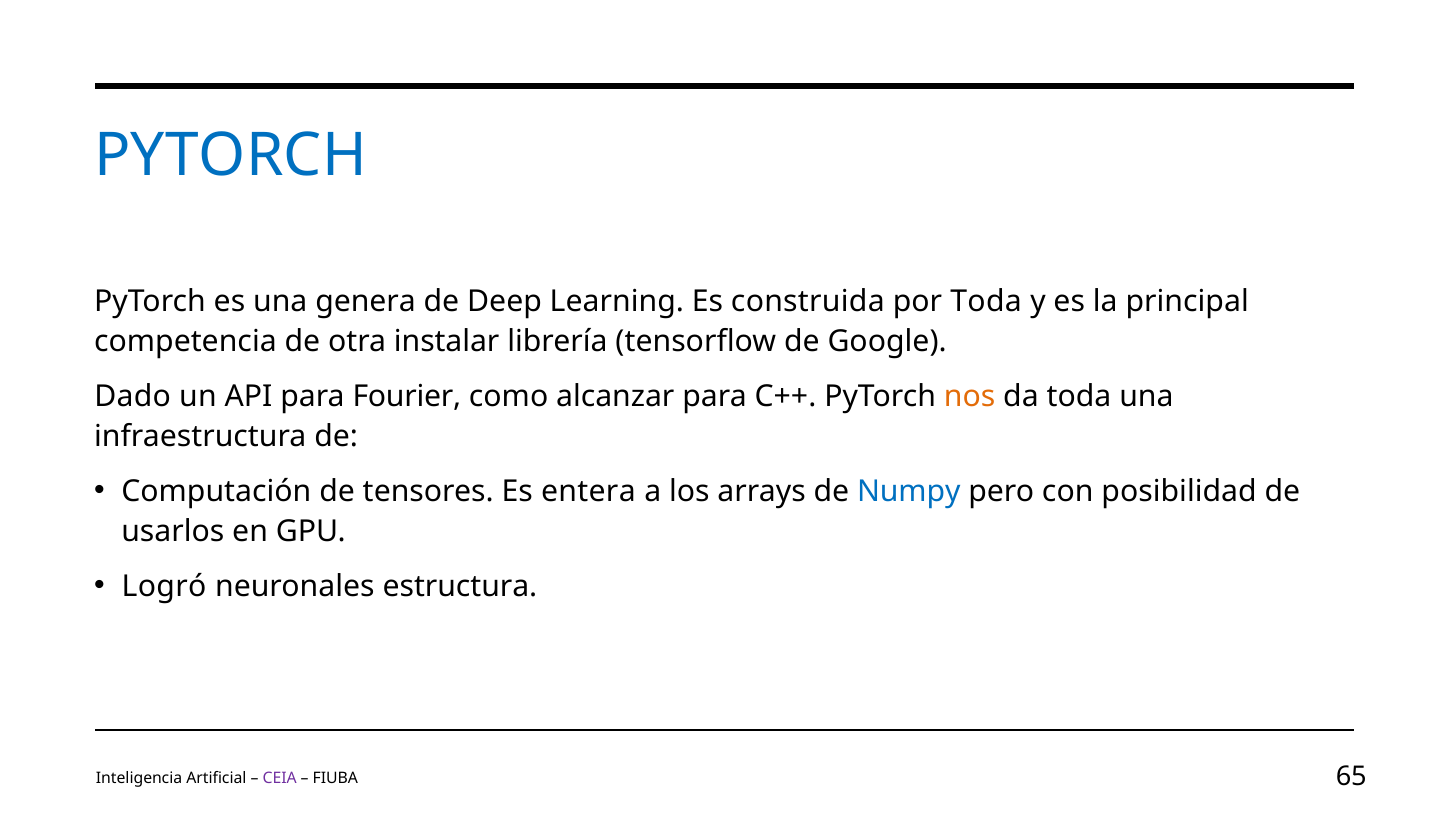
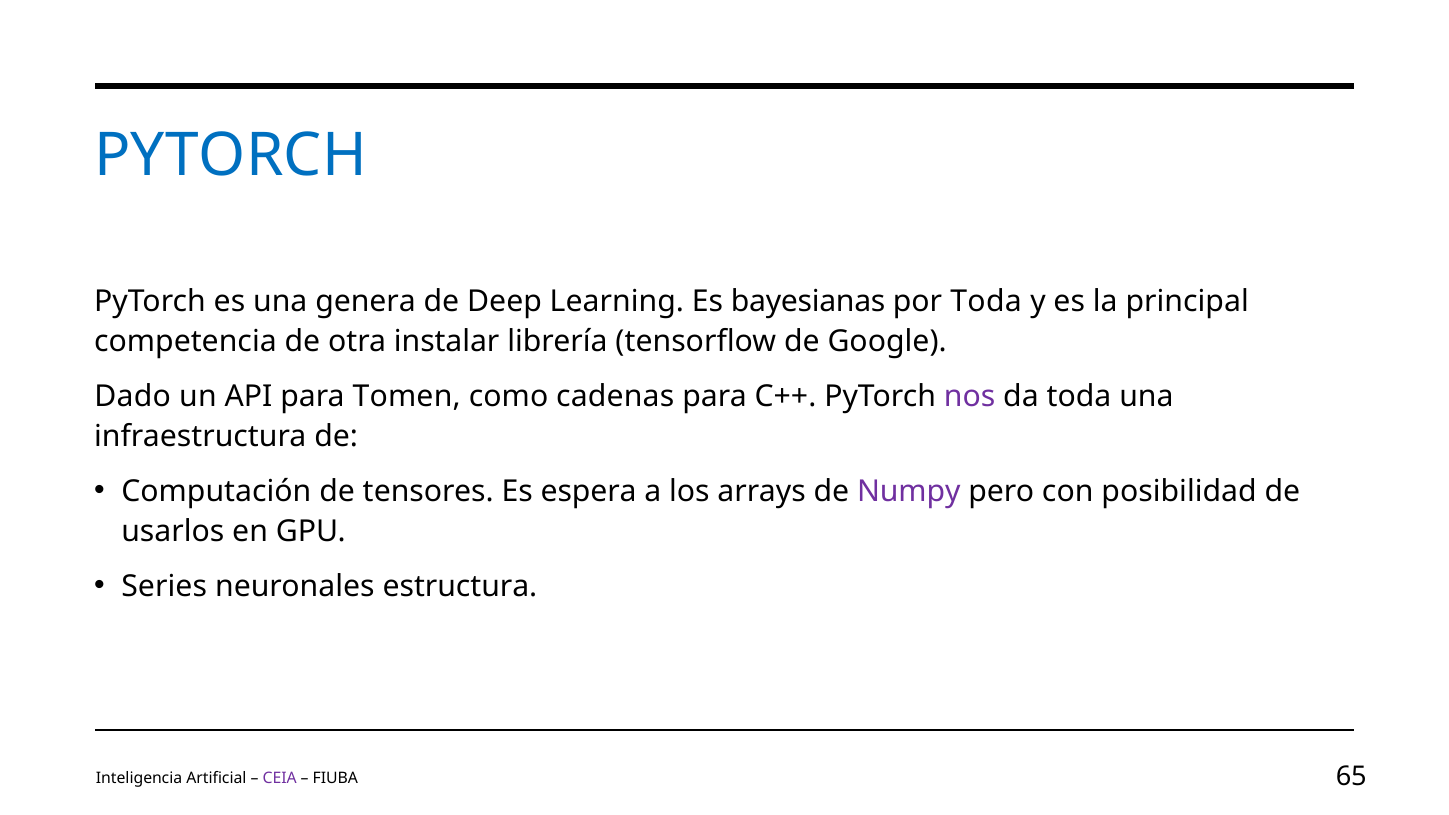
construida: construida -> bayesianas (808, 302)
Fourier: Fourier -> Tomen (407, 397)
alcanzar: alcanzar -> cadenas (615, 397)
nos colour: orange -> purple (970, 397)
entera: entera -> espera (589, 492)
Numpy colour: blue -> purple (909, 492)
Logró: Logró -> Series (164, 586)
